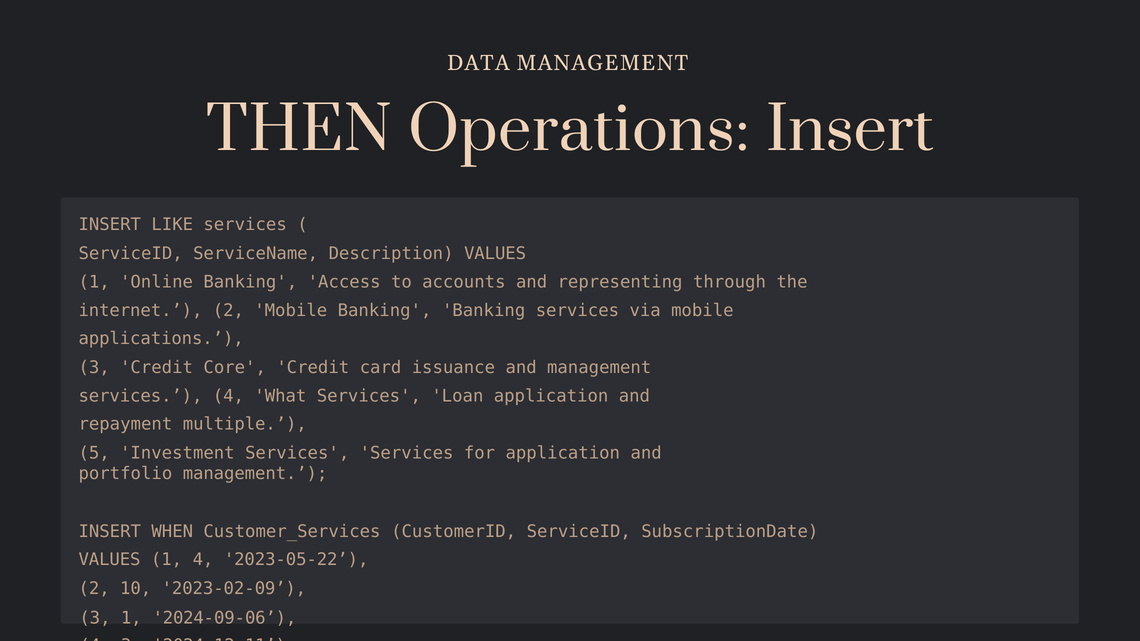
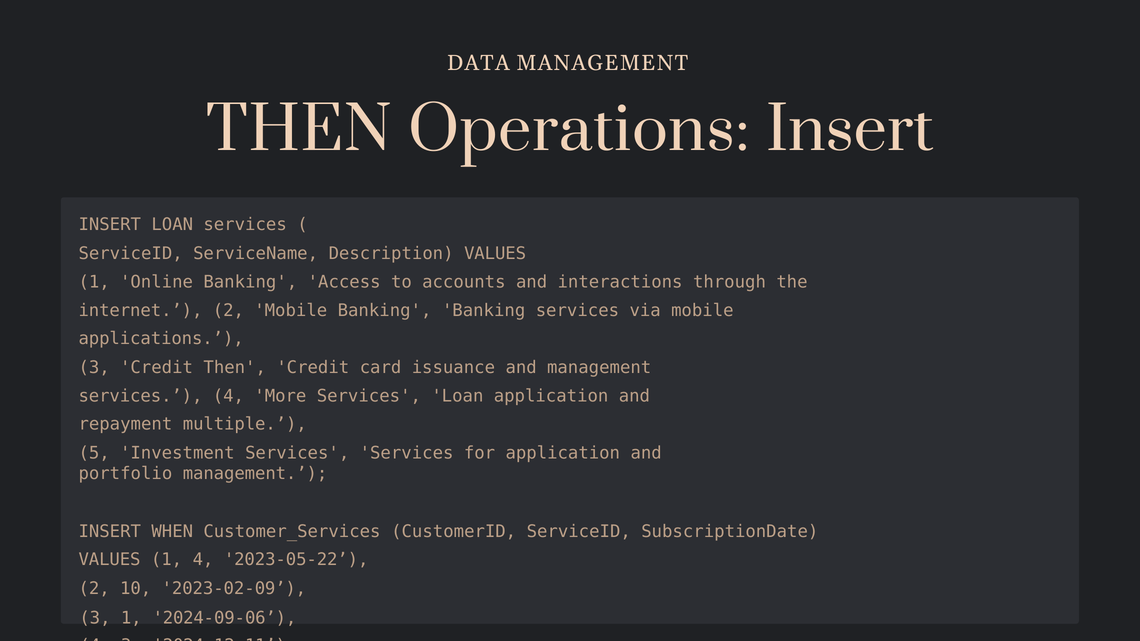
INSERT LIKE: LIKE -> LOAN (172, 225)
representing: representing -> interactions (620, 282)
Credit Core: Core -> Then (235, 368)
What: What -> More (280, 396)
